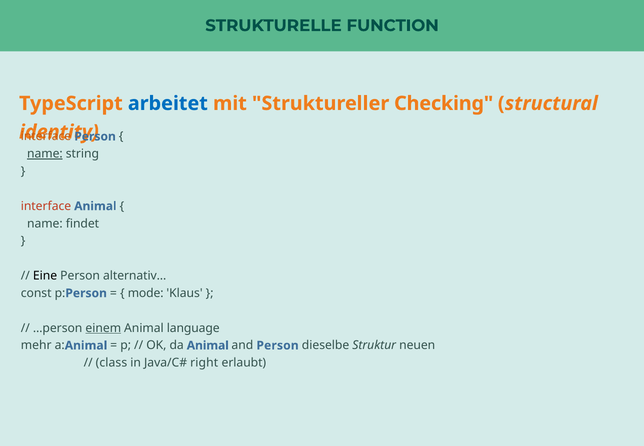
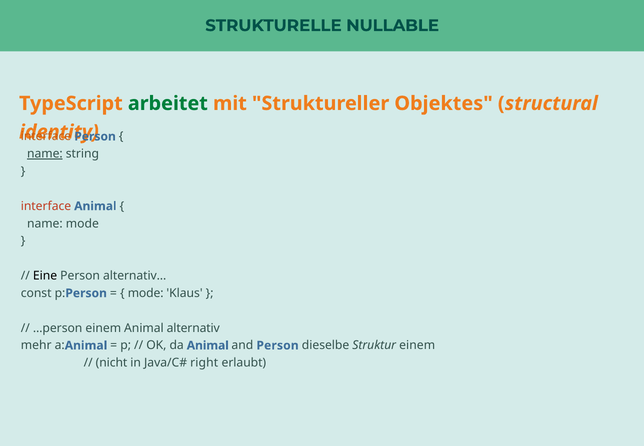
FUNCTION: FUNCTION -> NULLABLE (393, 26)
arbeitet colour: blue -> green (168, 103)
Checking: Checking -> Objektes (444, 103)
name findet: findet -> mode (82, 223)
einem underline: present -> none (103, 328)
language: language -> alternativ (193, 328)
Struktur neuen: neuen -> einem (417, 345)
class: class -> nicht (112, 363)
